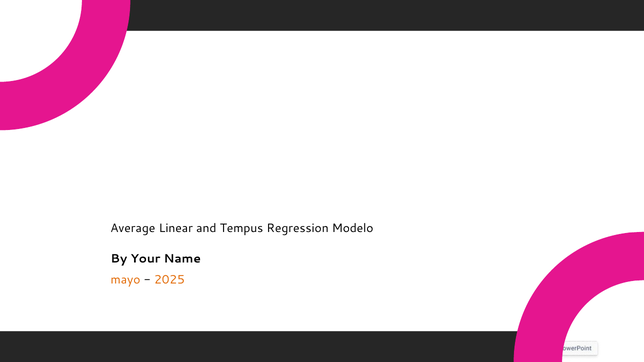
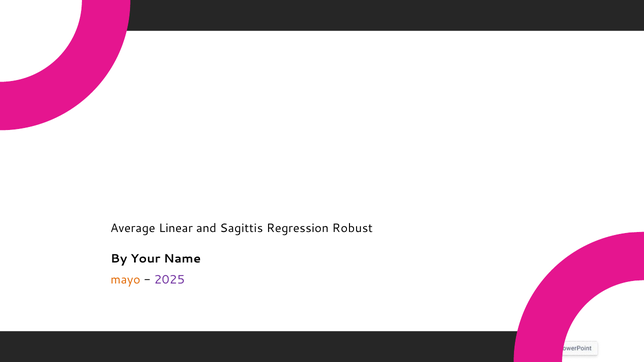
Tempus: Tempus -> Sagittis (241, 228)
Modelo: Modelo -> Robust (352, 228)
2025 colour: orange -> purple (169, 280)
